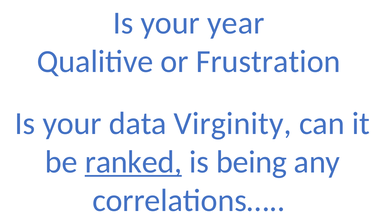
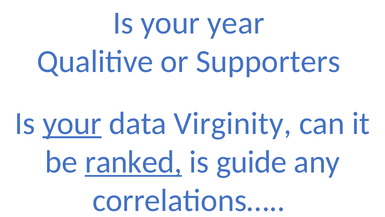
Frustration: Frustration -> Supporters (268, 61)
your underline: none -> present (72, 123)
being: being -> guide (252, 162)
